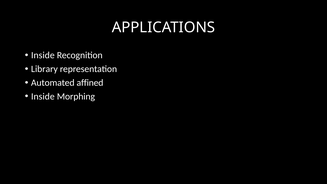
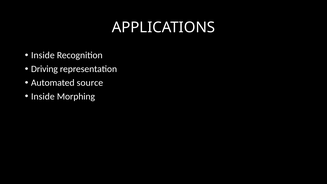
Library: Library -> Driving (44, 69)
affined: affined -> source (90, 83)
